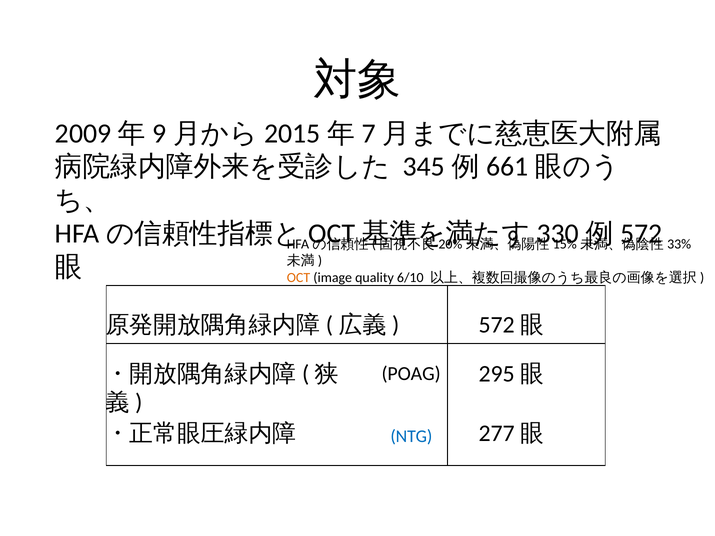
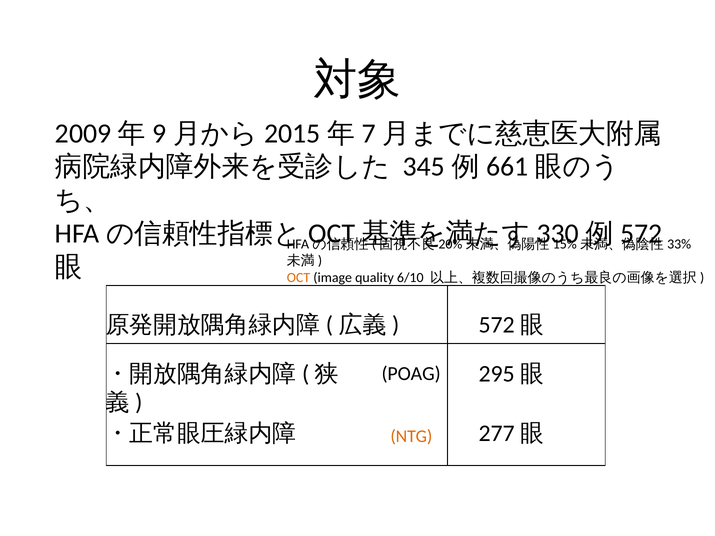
NTG colour: blue -> orange (411, 437)
